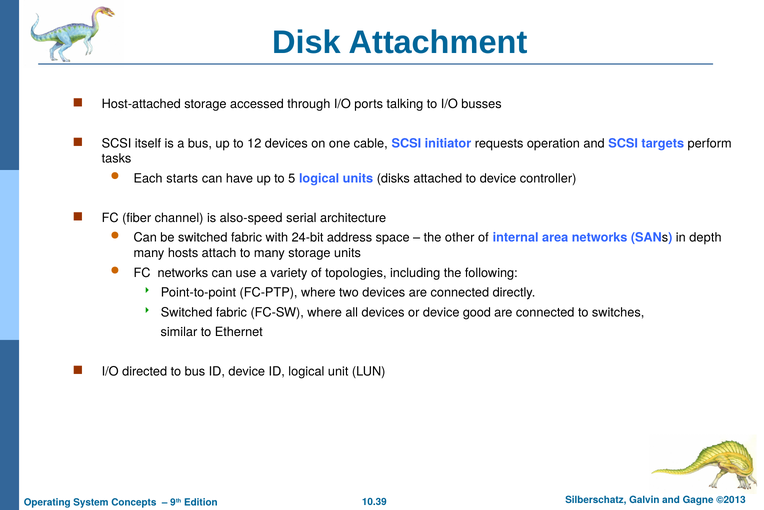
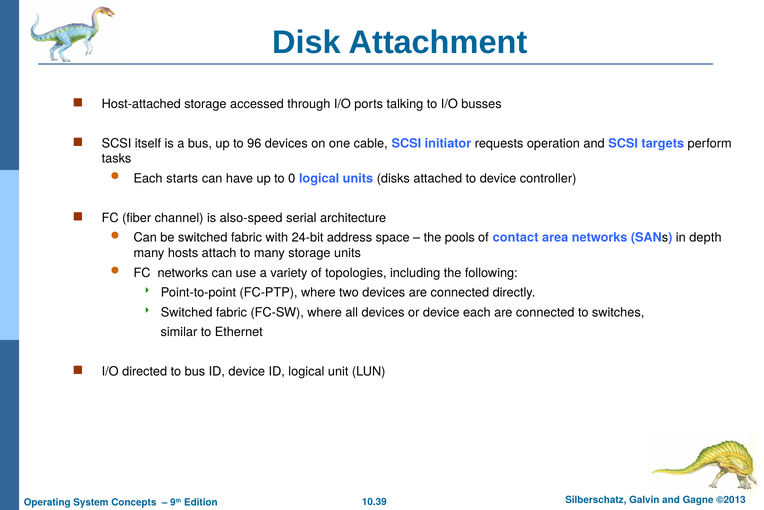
12: 12 -> 96 (254, 143)
5: 5 -> 0 (292, 178)
other: other -> pools (460, 237)
internal: internal -> contact (516, 237)
device good: good -> each (477, 312)
